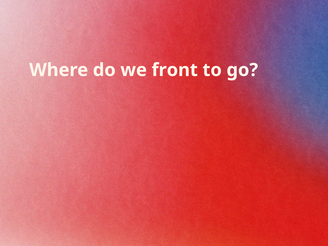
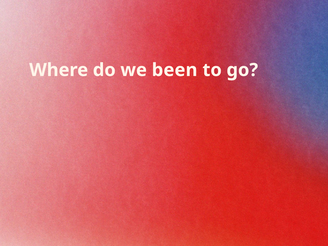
front: front -> been (175, 70)
